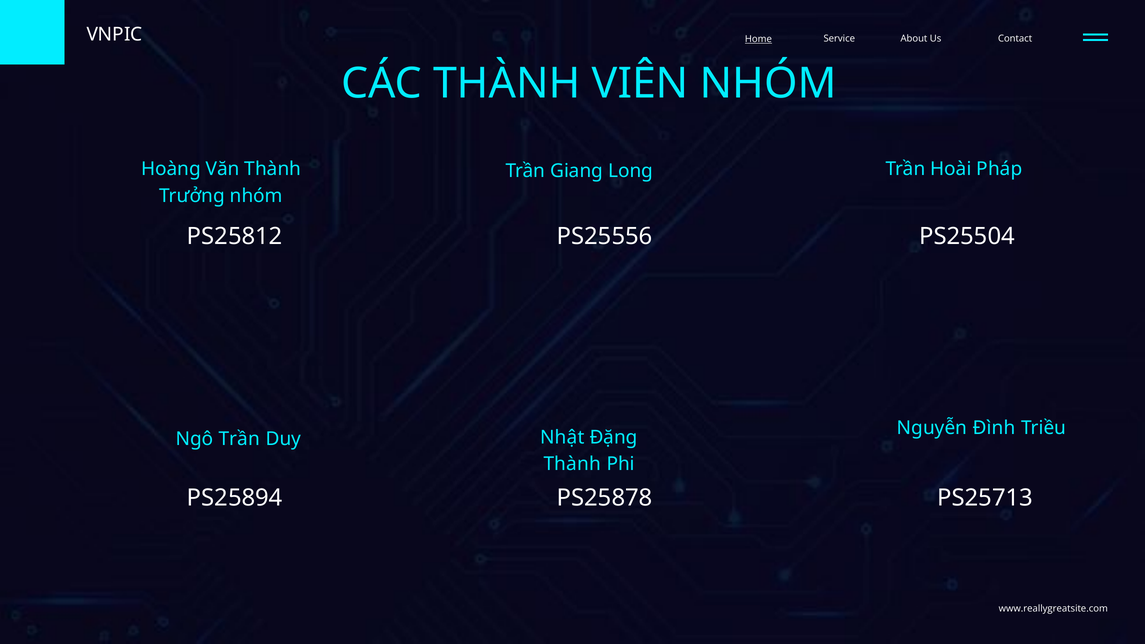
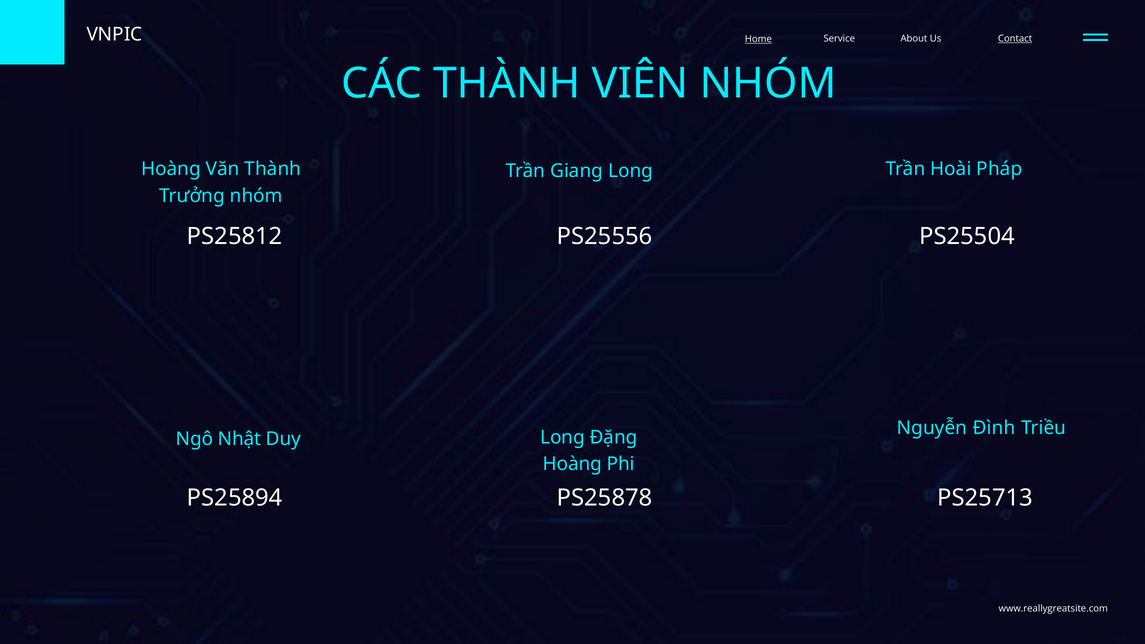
Contact underline: none -> present (1015, 39)
Ngô Trần: Trần -> Nhật (240, 439)
Duy Nhật: Nhật -> Long (563, 437)
Thành: Thành -> Hoàng (572, 464)
